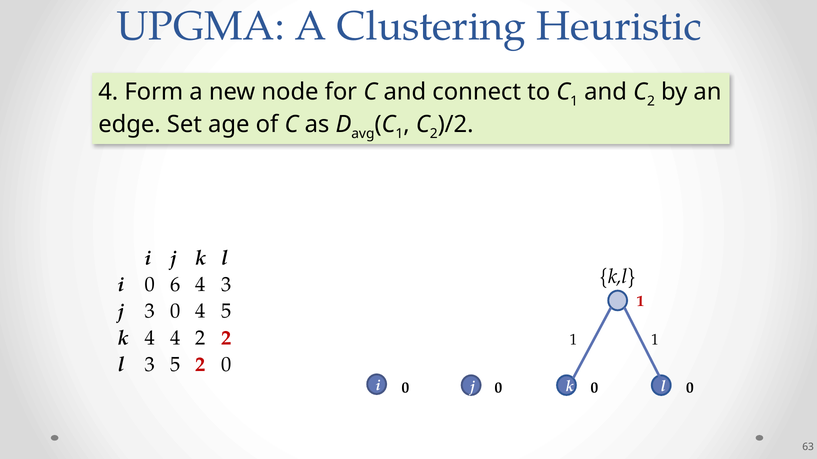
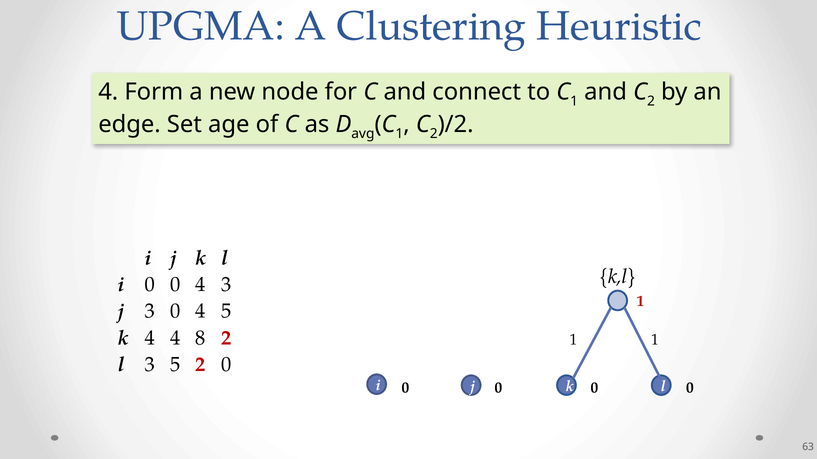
i 0 6: 6 -> 0 (175, 285)
4 2: 2 -> 8 (200, 338)
